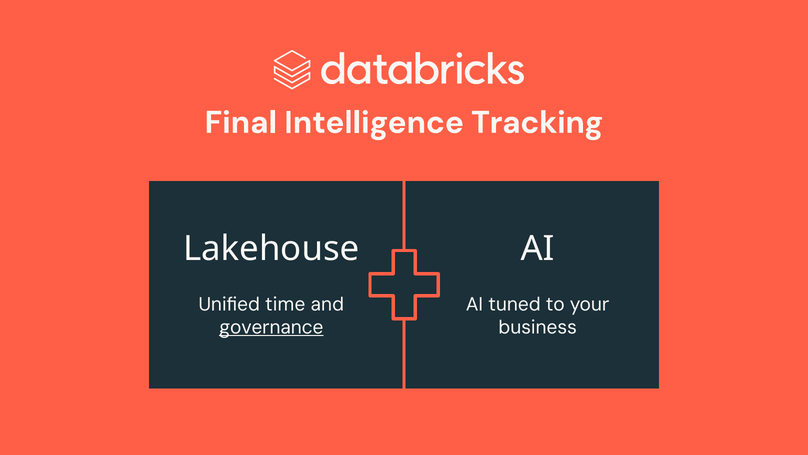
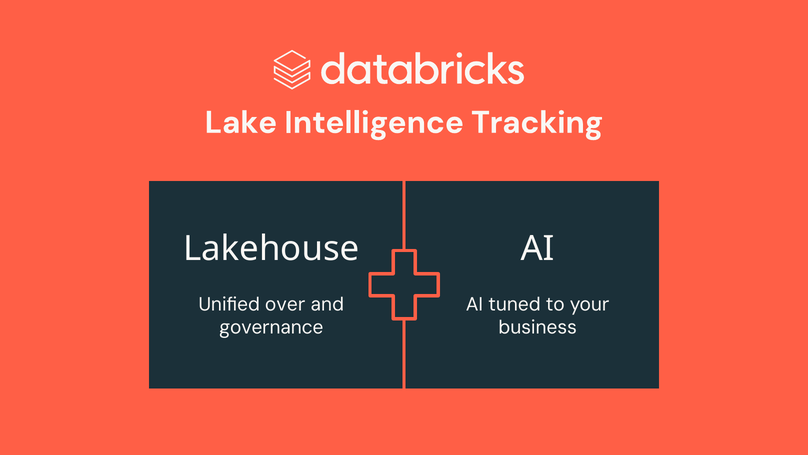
Final: Final -> Lake (241, 122)
time: time -> over (285, 304)
governance underline: present -> none (271, 327)
